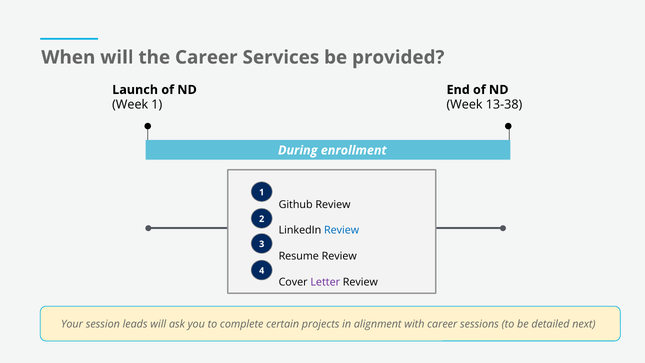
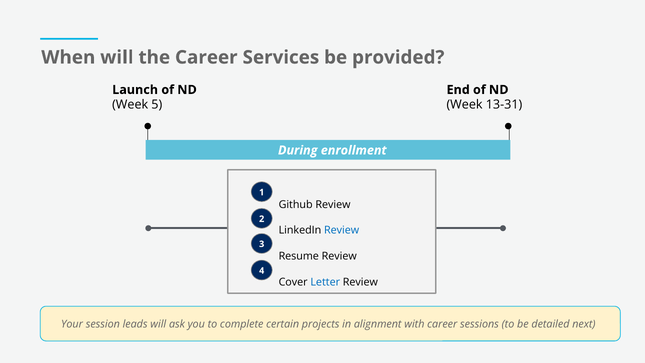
Week 1: 1 -> 5 (157, 105)
13-38: 13-38 -> 13-31 (504, 105)
Letter colour: purple -> blue (325, 282)
